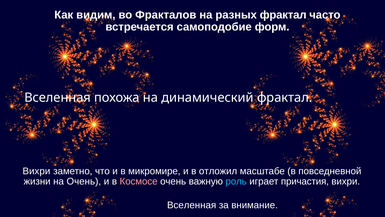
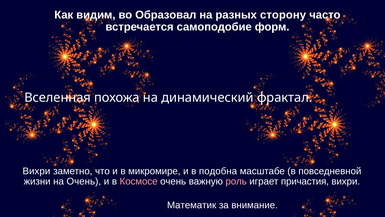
Фракталов: Фракталов -> Образовал (166, 15)
разных фрактал: фрактал -> сторону (283, 15)
отложил: отложил -> подобна (218, 171)
роль colour: light blue -> pink (236, 181)
Вселенная: Вселенная -> Математик (192, 205)
